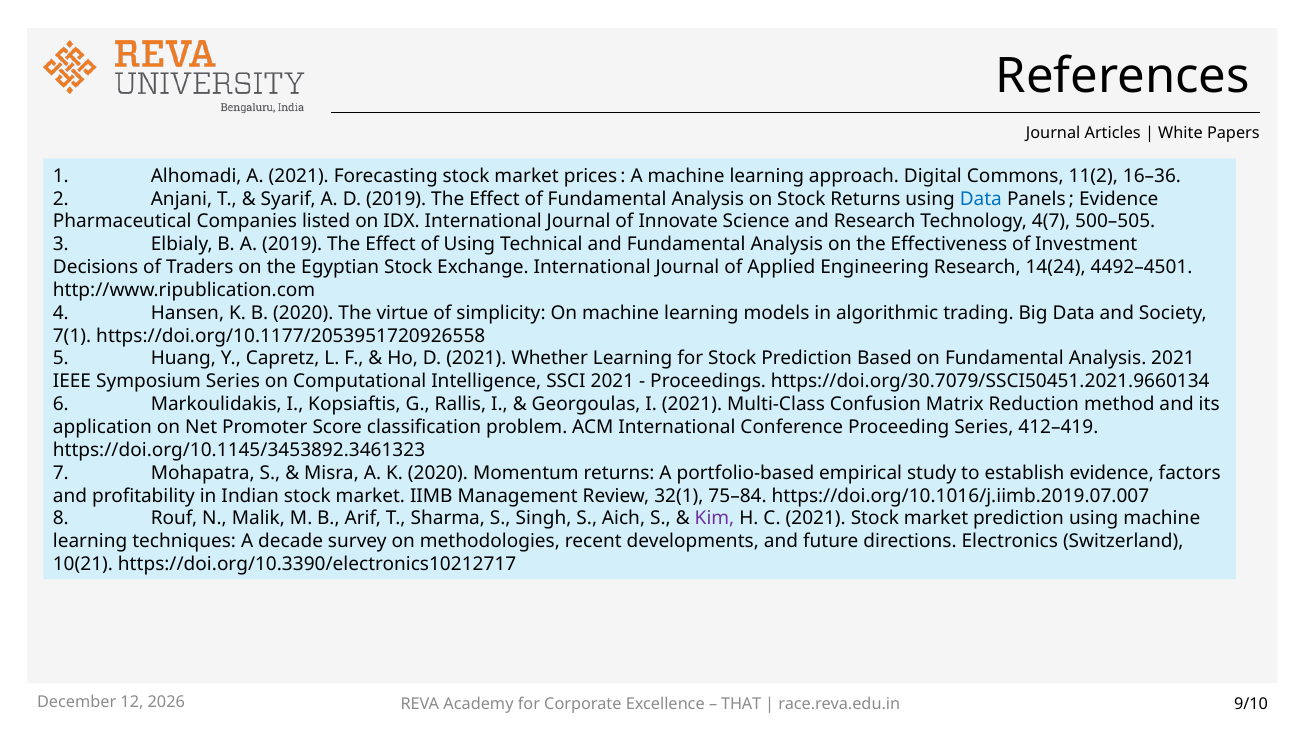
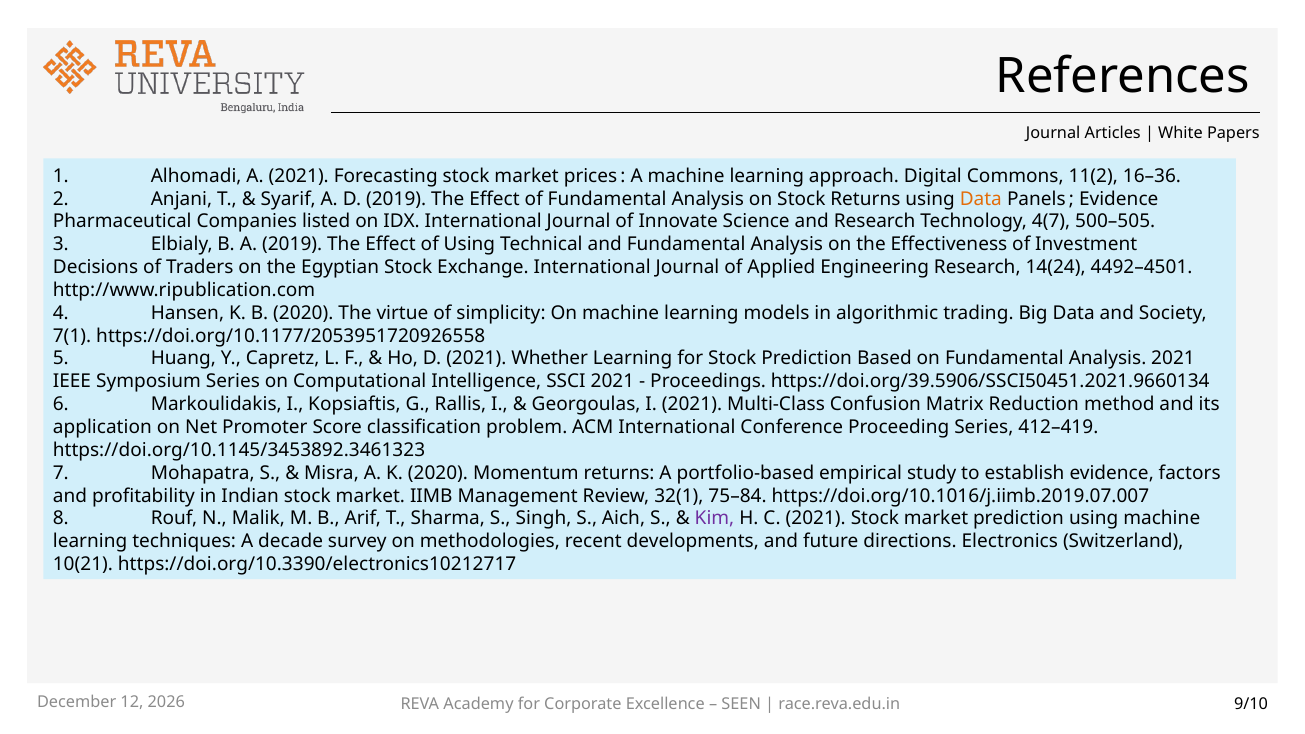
Data colour: blue -> orange (981, 199)
https://doi.org/30.7079/SSCI50451.2021.9660134: https://doi.org/30.7079/SSCI50451.2021.9660134 -> https://doi.org/39.5906/SSCI50451.2021.9660134 (990, 382)
THAT: THAT -> SEEN (741, 704)
